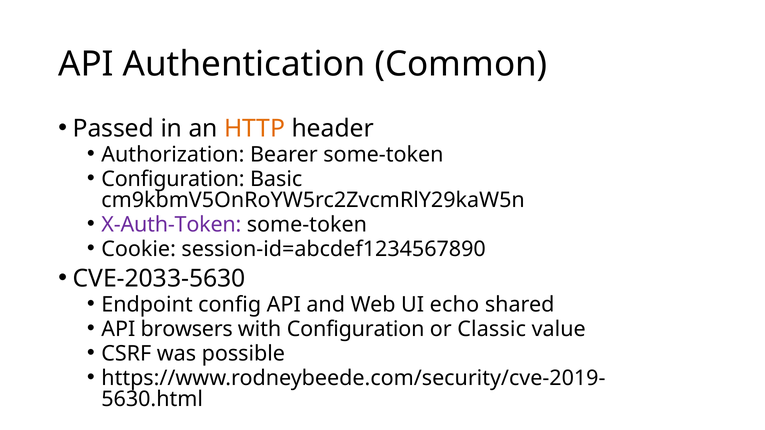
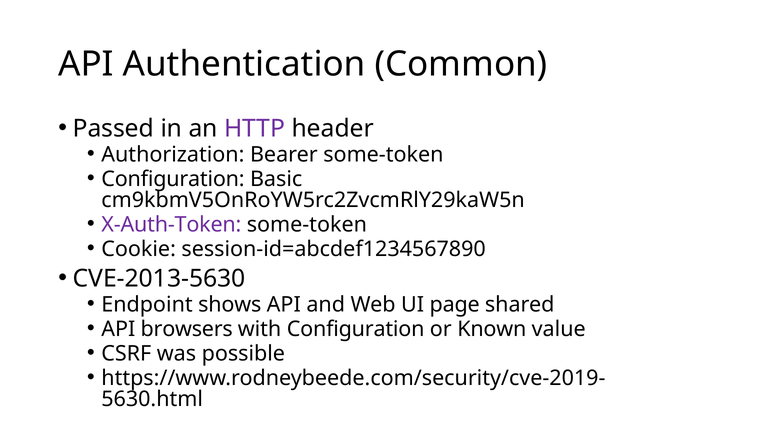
HTTP colour: orange -> purple (255, 128)
CVE-2033-5630: CVE-2033-5630 -> CVE-2013-5630 (159, 279)
config: config -> shows (230, 305)
echo: echo -> page (455, 305)
Classic: Classic -> Known (492, 329)
